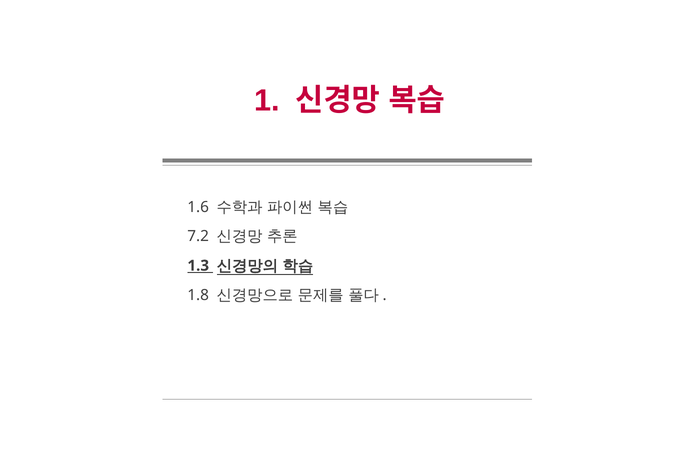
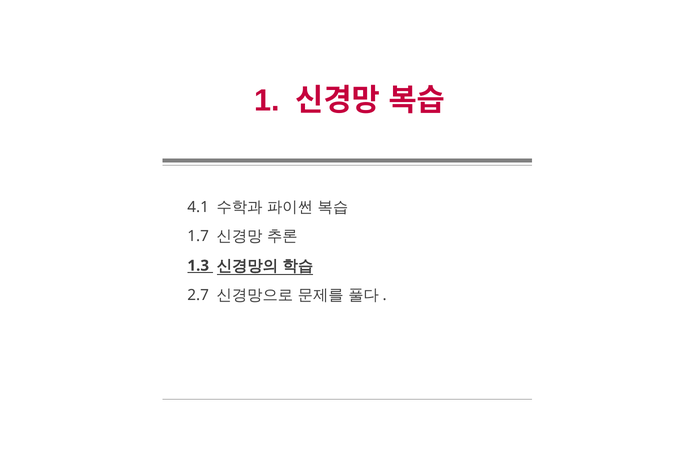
1.6: 1.6 -> 4.1 (198, 207)
7.2: 7.2 -> 1.7 (198, 236)
1.8: 1.8 -> 2.7 (198, 295)
